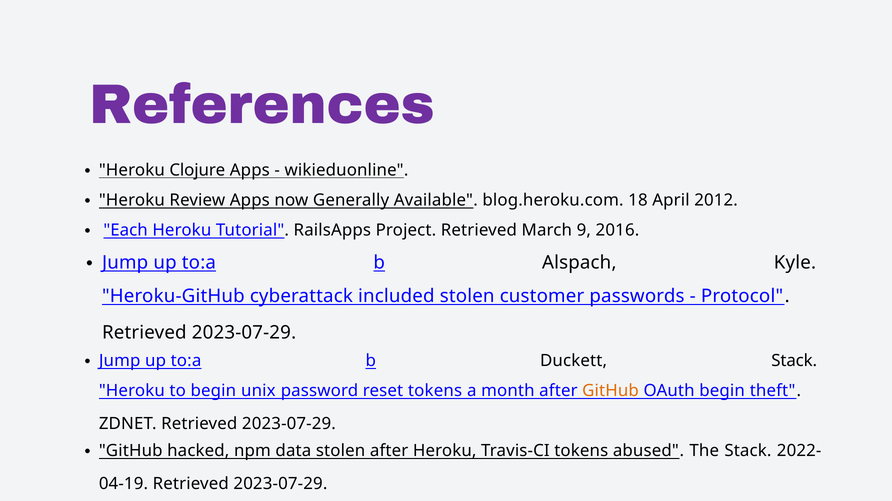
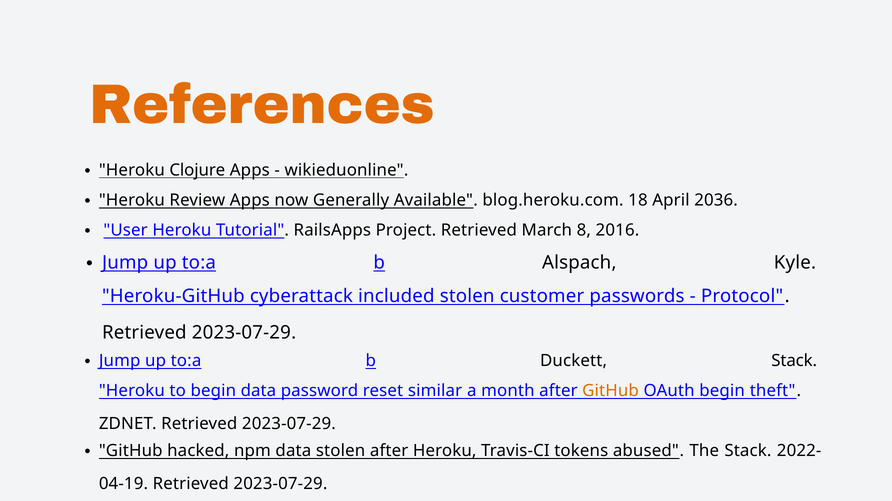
References colour: purple -> orange (262, 105)
2012: 2012 -> 2036 (716, 200)
Each: Each -> User (126, 231)
9: 9 -> 8 (584, 231)
begin unix: unix -> data (258, 391)
reset tokens: tokens -> similar (435, 391)
